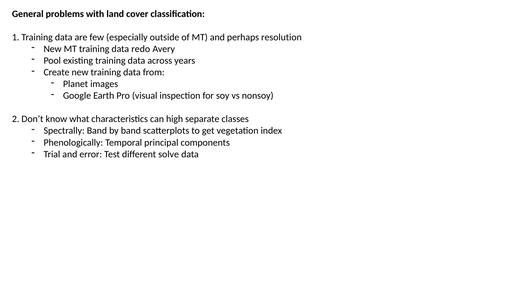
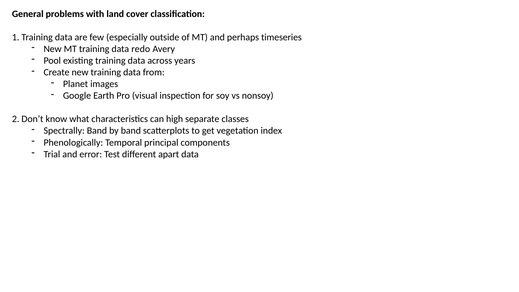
resolution: resolution -> timeseries (281, 37)
solve: solve -> apart (169, 154)
